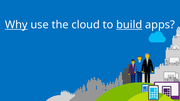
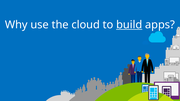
Why underline: present -> none (16, 25)
